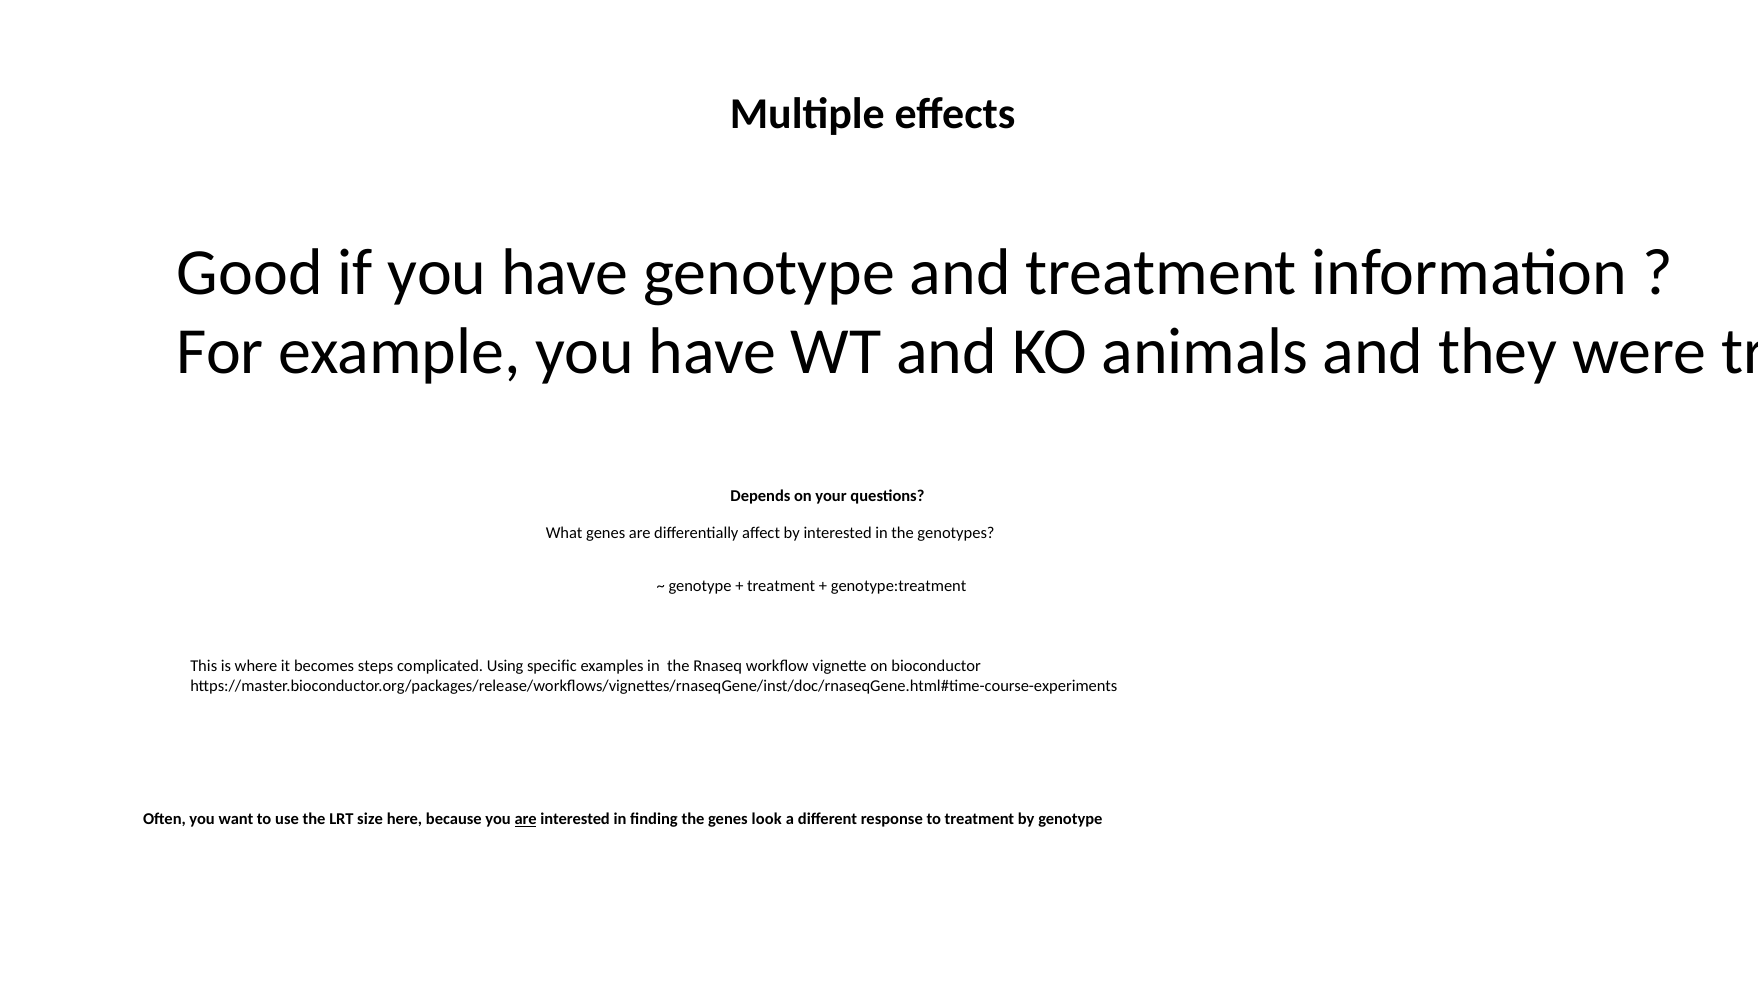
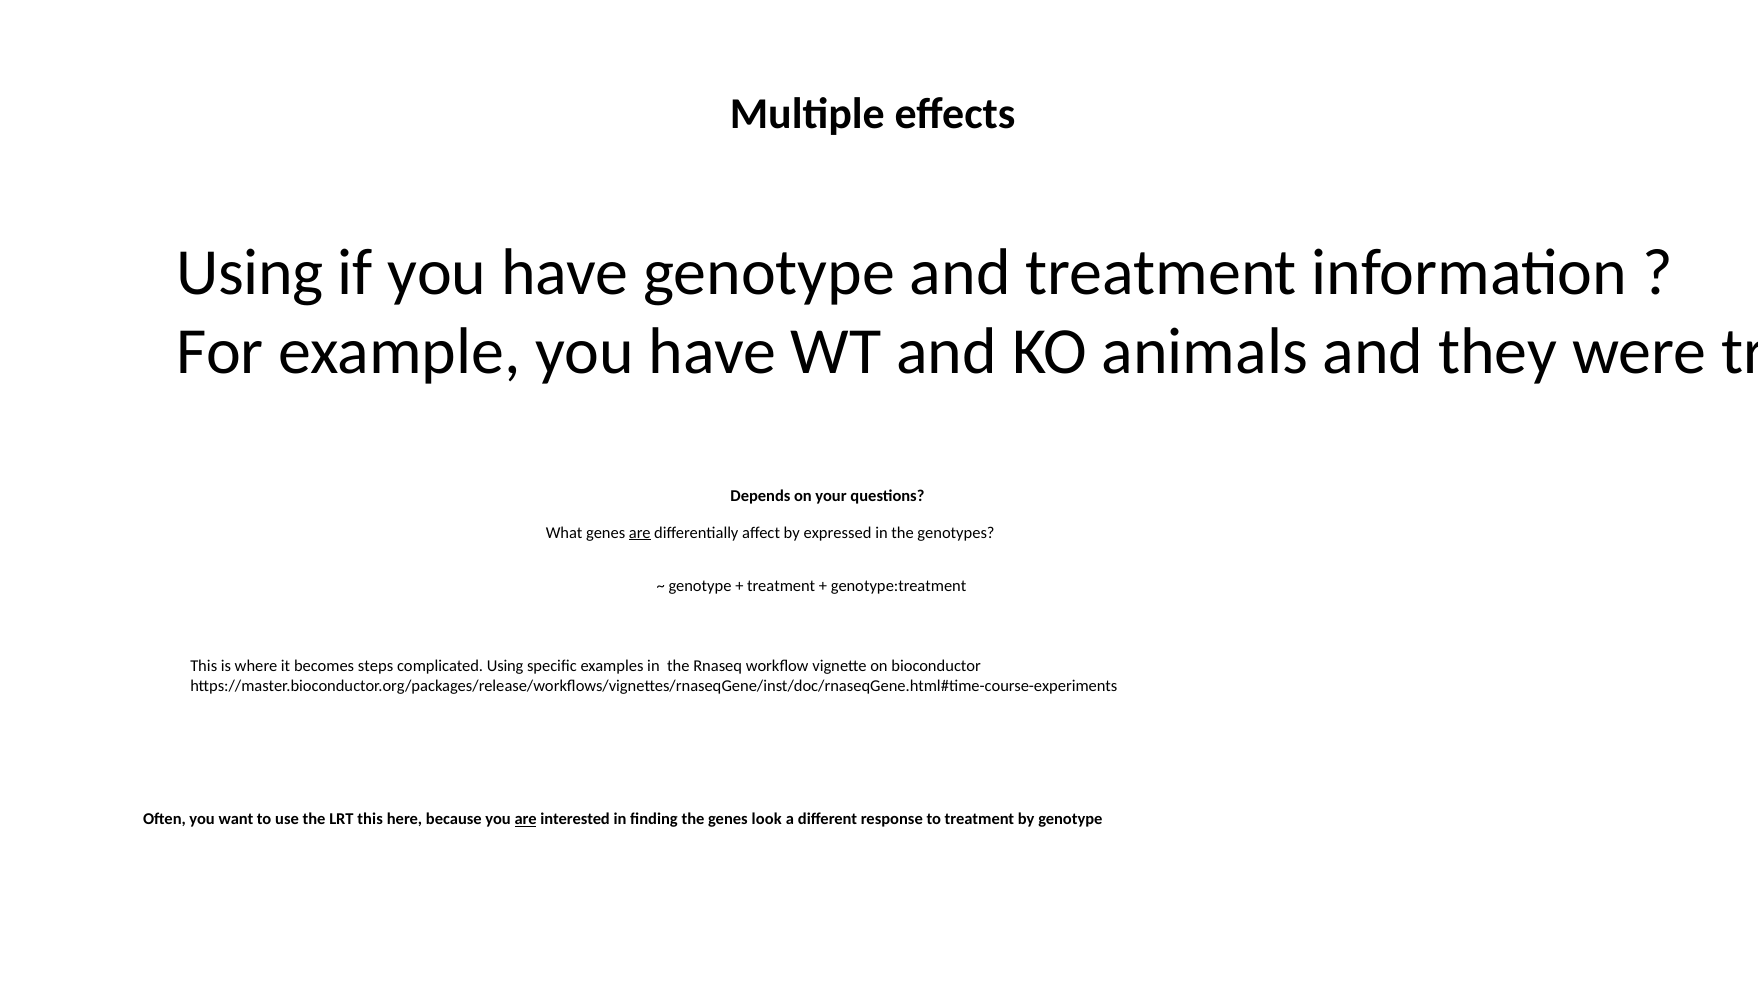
Good: Good -> Using (250, 273)
are underline: none -> present (640, 533)
by interested: interested -> expressed (838, 533)
LRT size: size -> this (370, 819)
